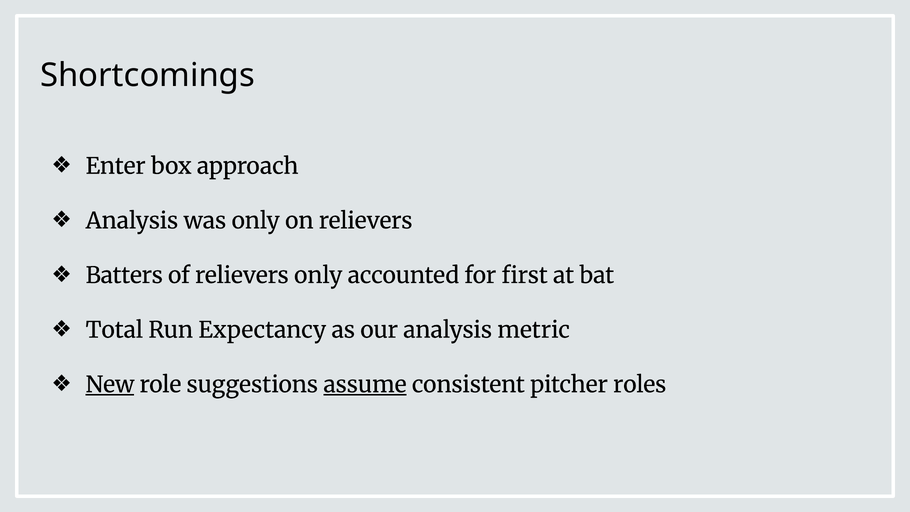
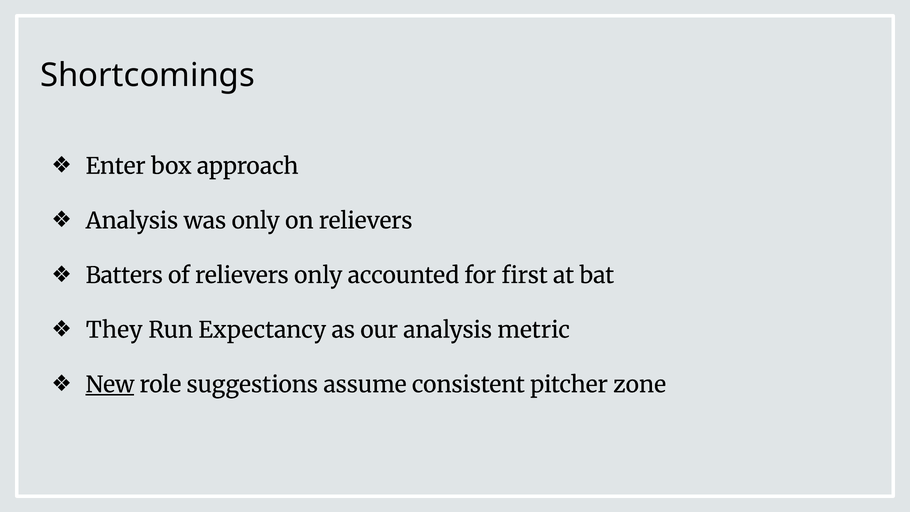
Total: Total -> They (114, 330)
assume underline: present -> none (365, 385)
roles: roles -> zone (640, 385)
